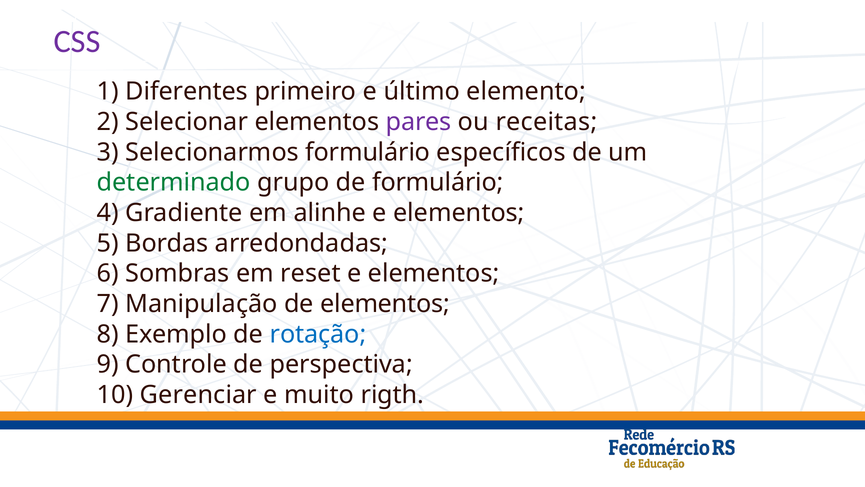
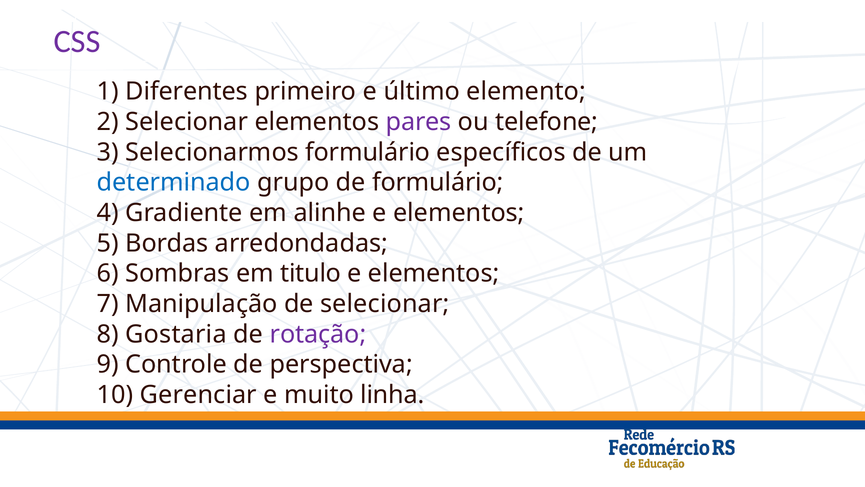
receitas: receitas -> telefone (547, 122)
determinado colour: green -> blue (174, 182)
reset: reset -> titulo (311, 273)
de elementos: elementos -> selecionar (385, 304)
Exemplo: Exemplo -> Gostaria (176, 334)
rotação colour: blue -> purple (318, 334)
rigth: rigth -> linha (392, 394)
